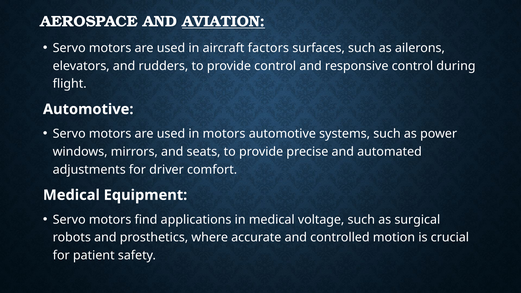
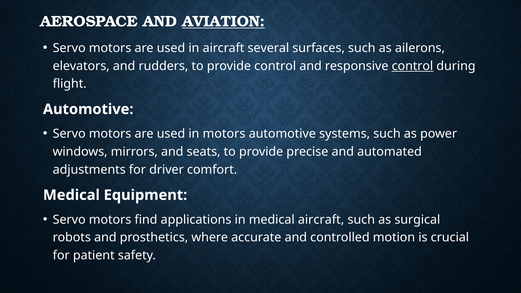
factors: factors -> several (268, 48)
control underline: none -> present (412, 66)
medical voltage: voltage -> aircraft (321, 220)
